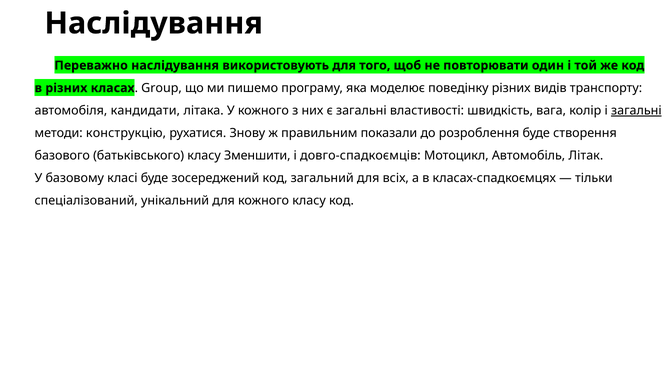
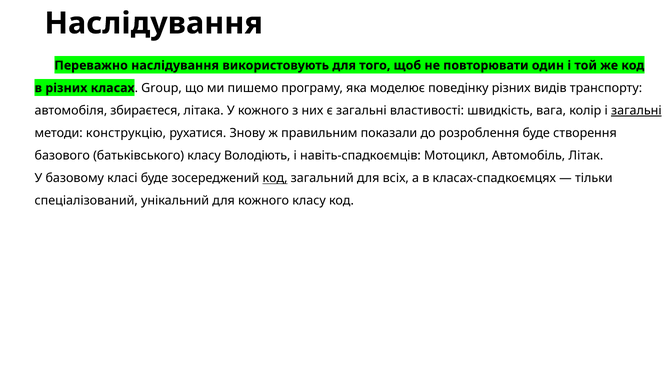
кандидати: кандидати -> збираєтеся (145, 110)
Зменшити: Зменшити -> Володіють (257, 156)
довго-спадкоємців: довго-спадкоємців -> навіть-спадкоємців (360, 156)
код underline: none -> present (275, 178)
